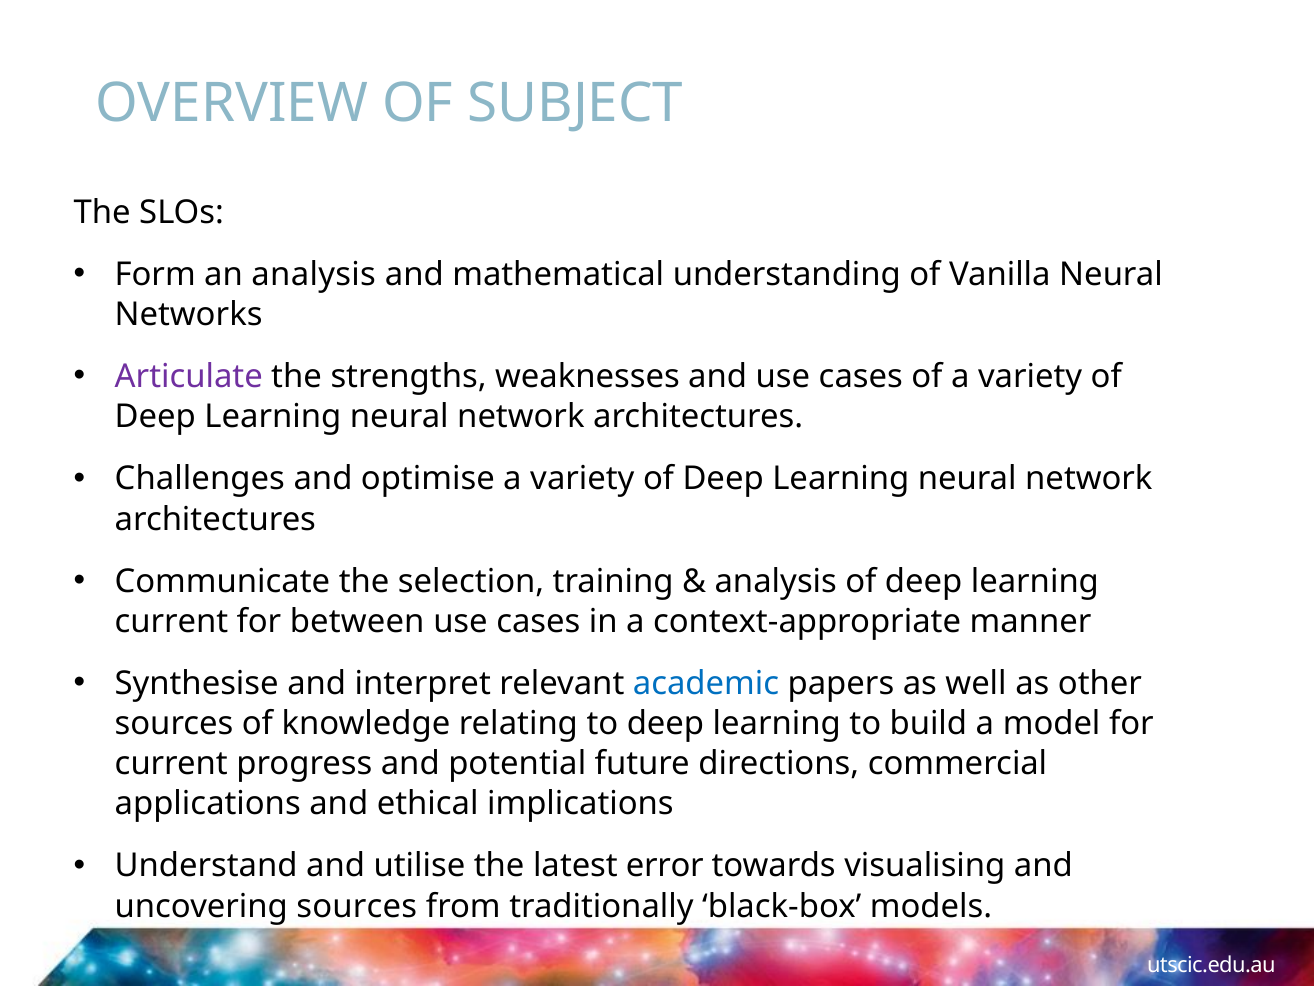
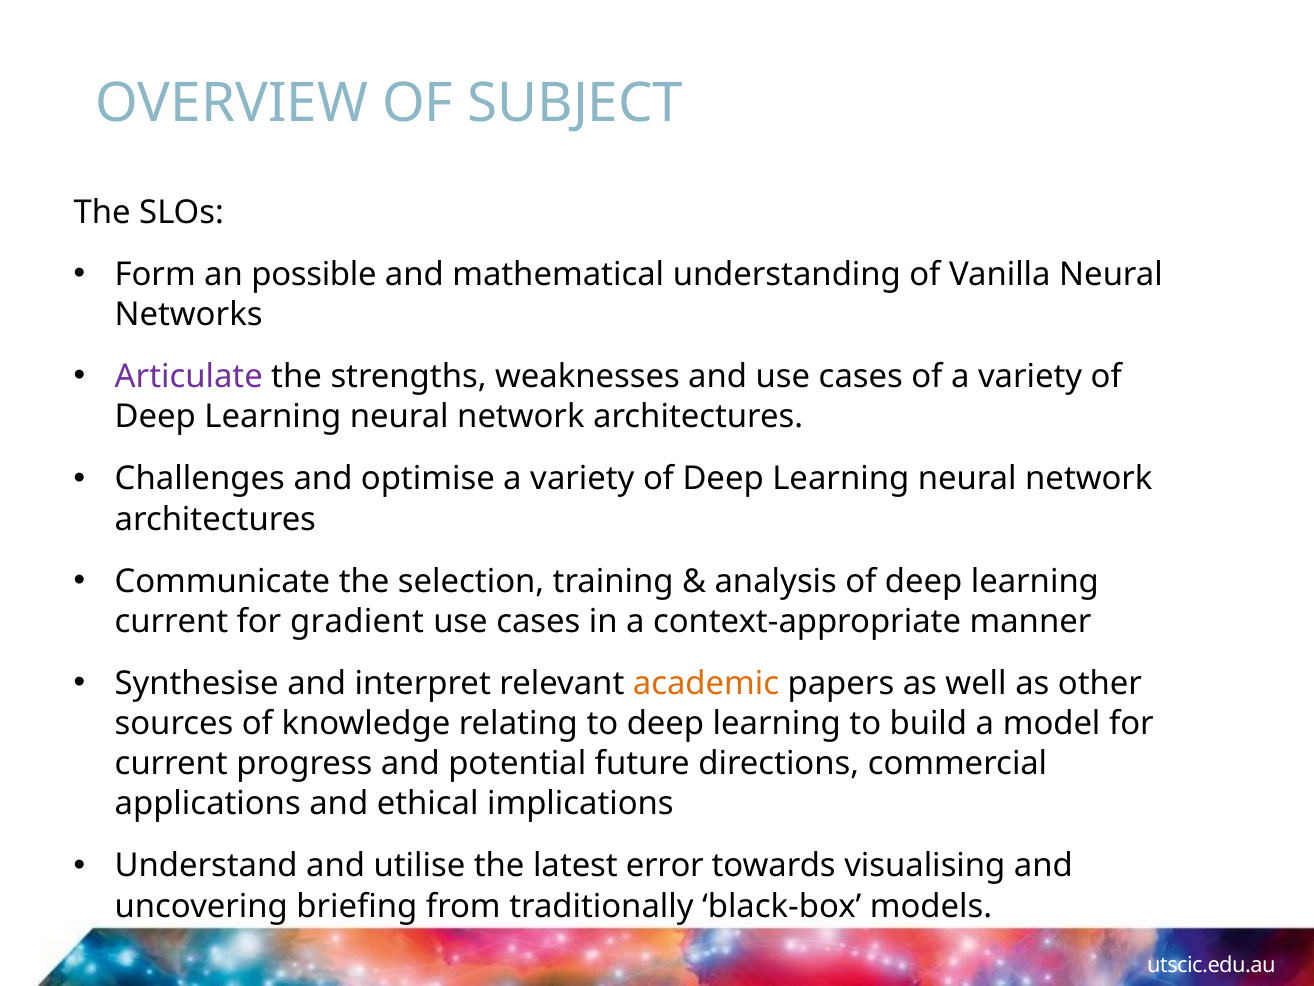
an analysis: analysis -> possible (314, 274)
between: between -> gradient (357, 621)
academic colour: blue -> orange (706, 683)
uncovering sources: sources -> briefing (357, 906)
